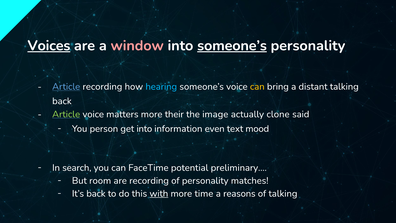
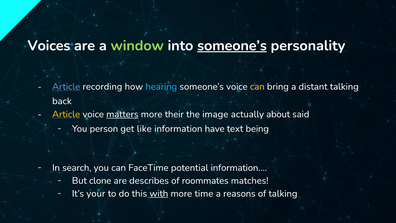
Voices underline: present -> none (49, 46)
window colour: pink -> light green (137, 46)
Article colour: light green -> yellow (66, 114)
matters underline: none -> present (122, 114)
clone: clone -> about (278, 114)
get into: into -> like (144, 129)
even: even -> have (215, 129)
mood: mood -> being (257, 129)
preliminary…: preliminary… -> information… (239, 168)
room: room -> clone (100, 180)
are recording: recording -> describes (149, 180)
of personality: personality -> roommates (205, 180)
It’s back: back -> your (96, 193)
